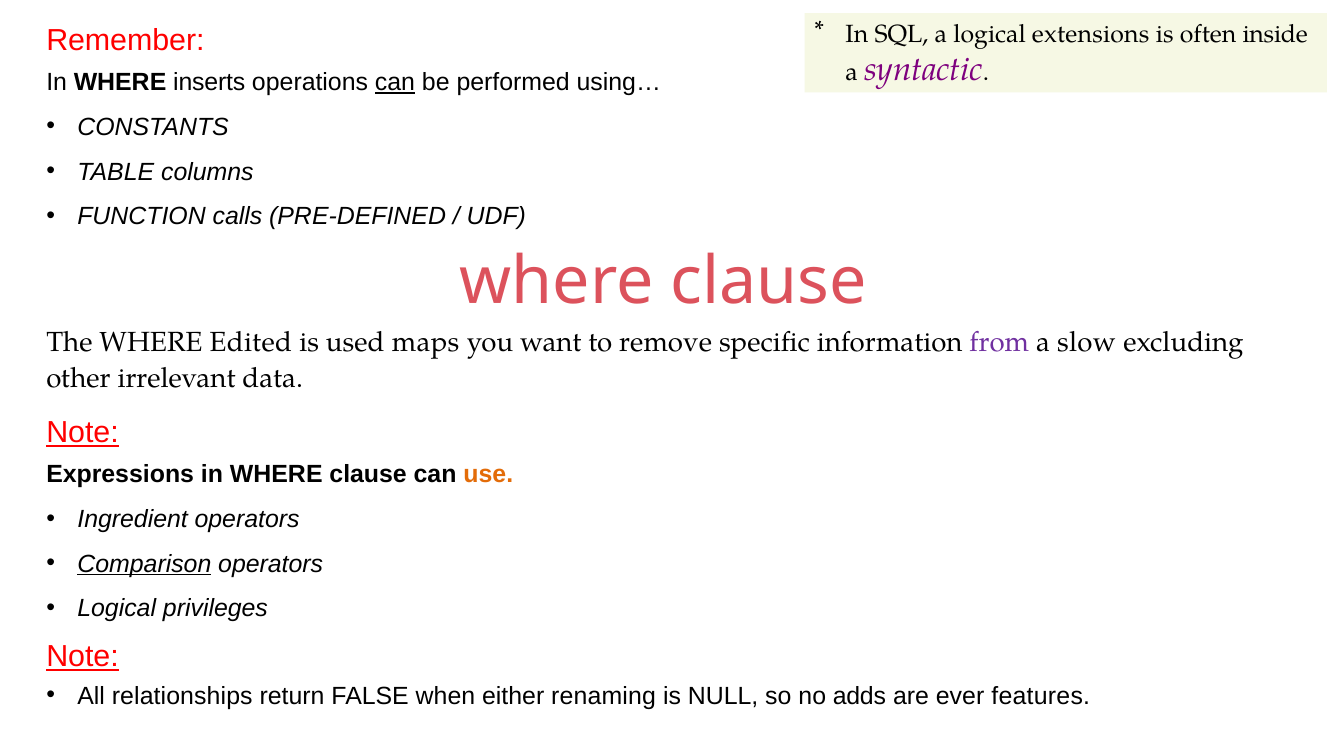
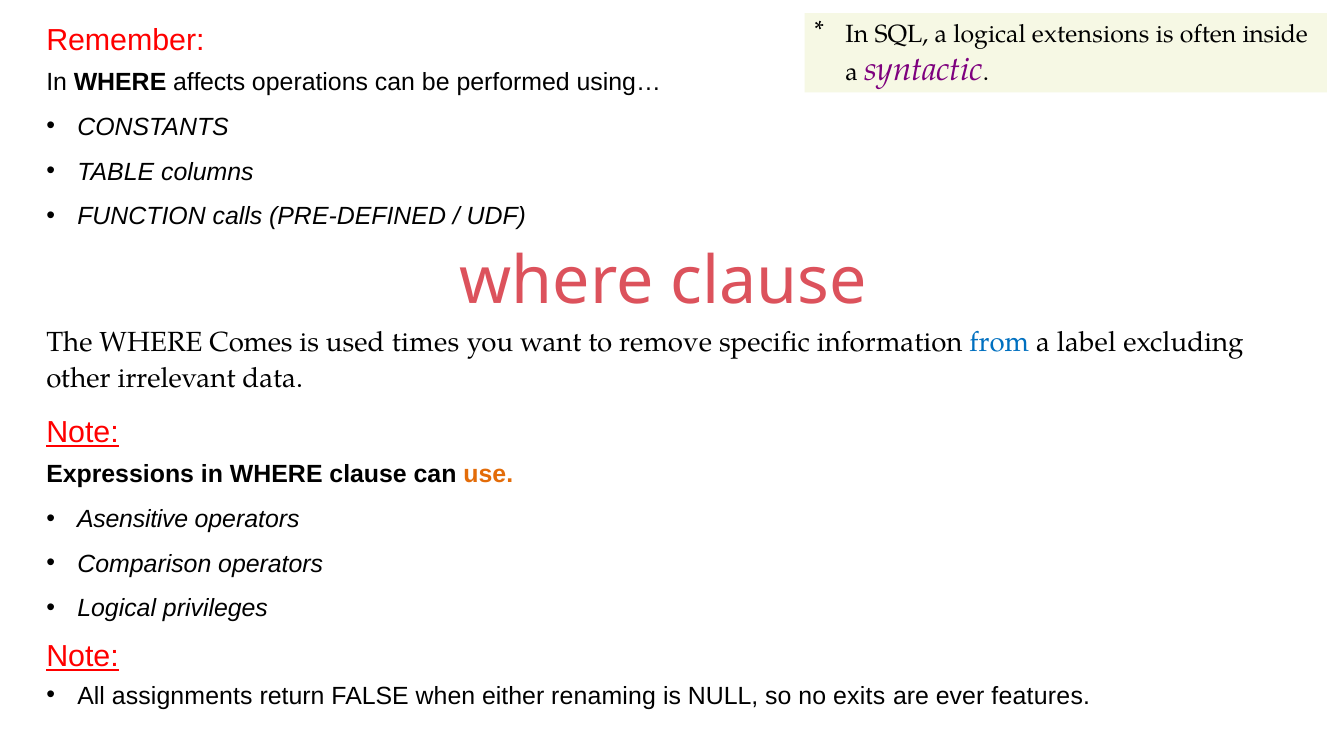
inserts: inserts -> affects (209, 82)
can underline: present -> none (395, 82)
Edited: Edited -> Comes (251, 343)
maps: maps -> times (426, 343)
from colour: purple -> blue (999, 343)
slow: slow -> label (1087, 343)
Ingredient: Ingredient -> Asensitive (133, 520)
Comparison underline: present -> none (144, 564)
relationships: relationships -> assignments (182, 696)
adds: adds -> exits (859, 696)
